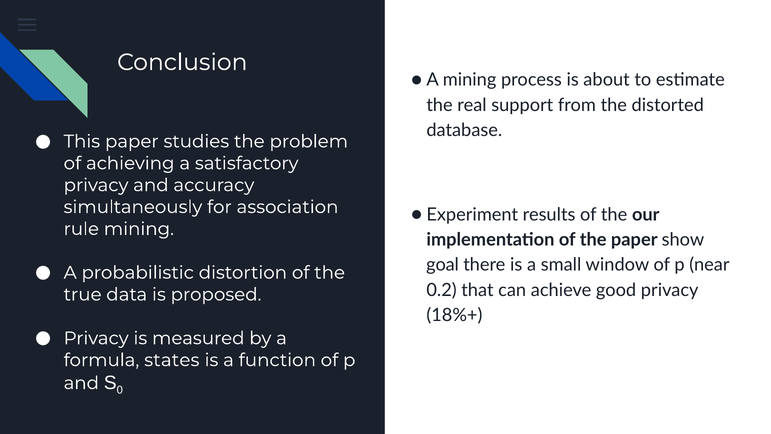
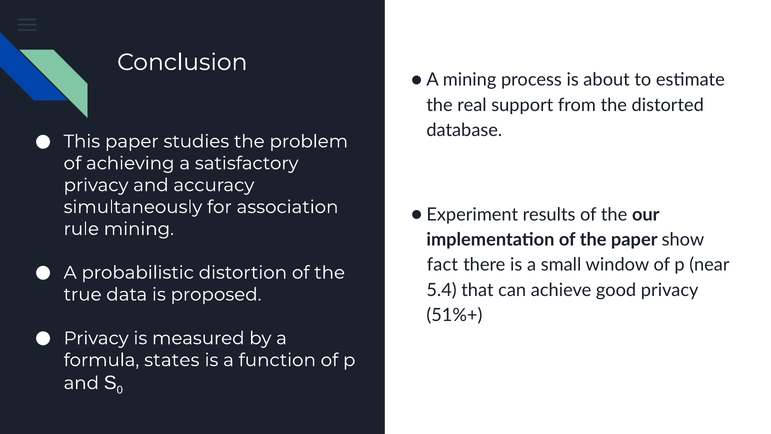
goal: goal -> fact (442, 265)
0.2: 0.2 -> 5.4 (442, 290)
18%+: 18%+ -> 51%+ (454, 315)
